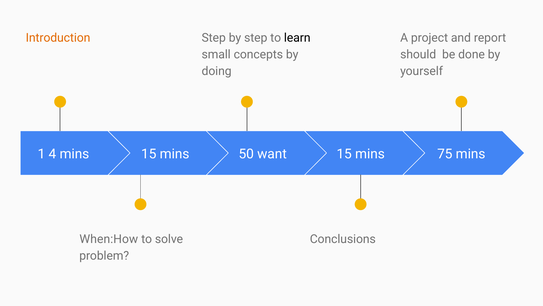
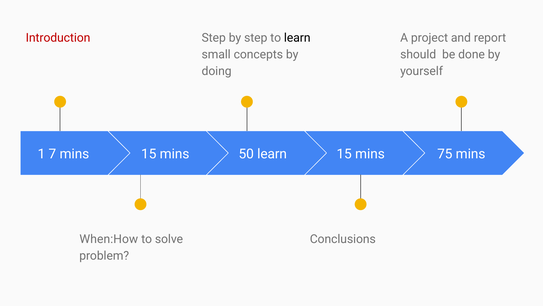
Introduction colour: orange -> red (58, 38)
4: 4 -> 7 (52, 154)
50 want: want -> learn (272, 154)
